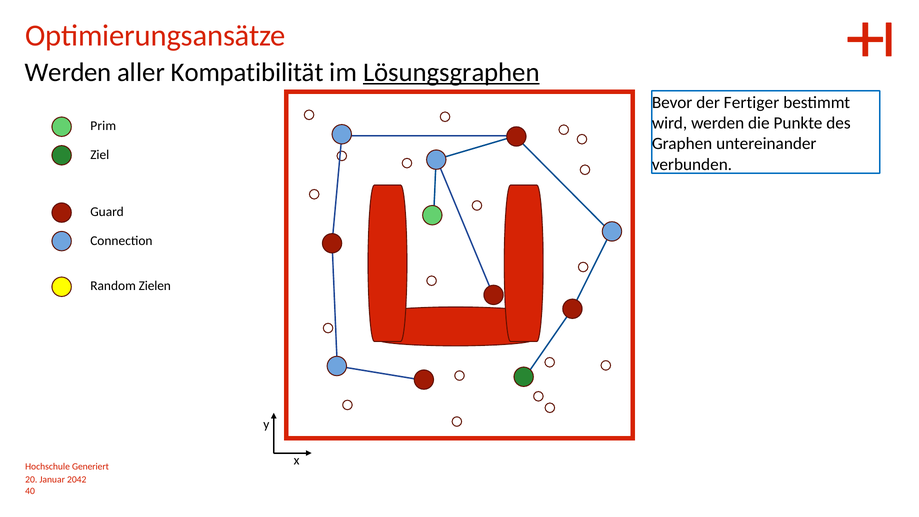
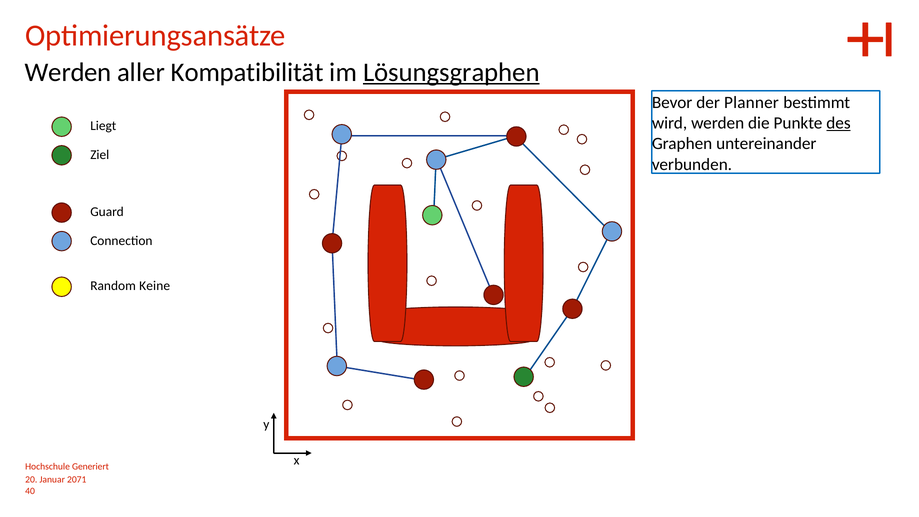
Fertiger: Fertiger -> Planner (751, 102)
des underline: none -> present (838, 123)
Prim: Prim -> Liegt (103, 126)
Zielen: Zielen -> Keine (155, 286)
2042: 2042 -> 2071 (77, 479)
